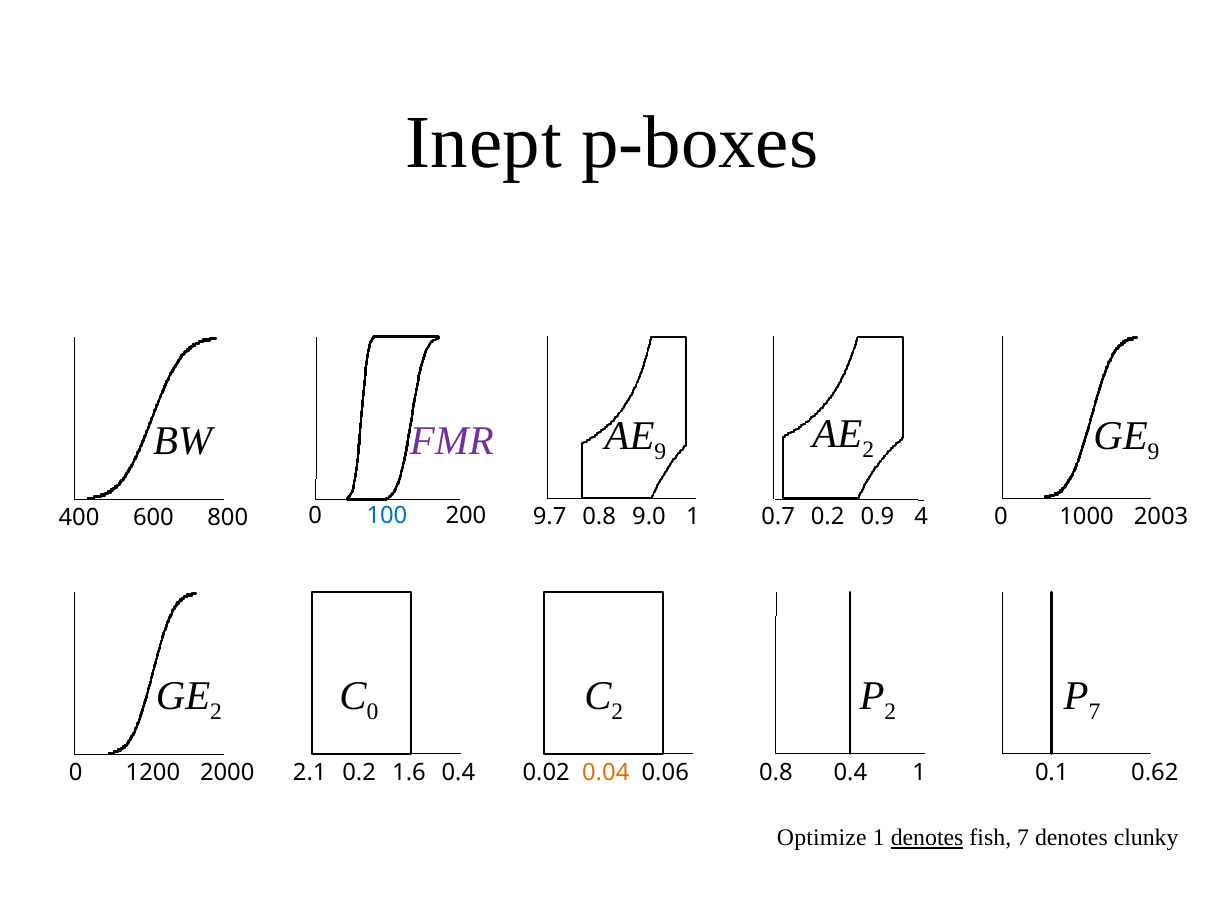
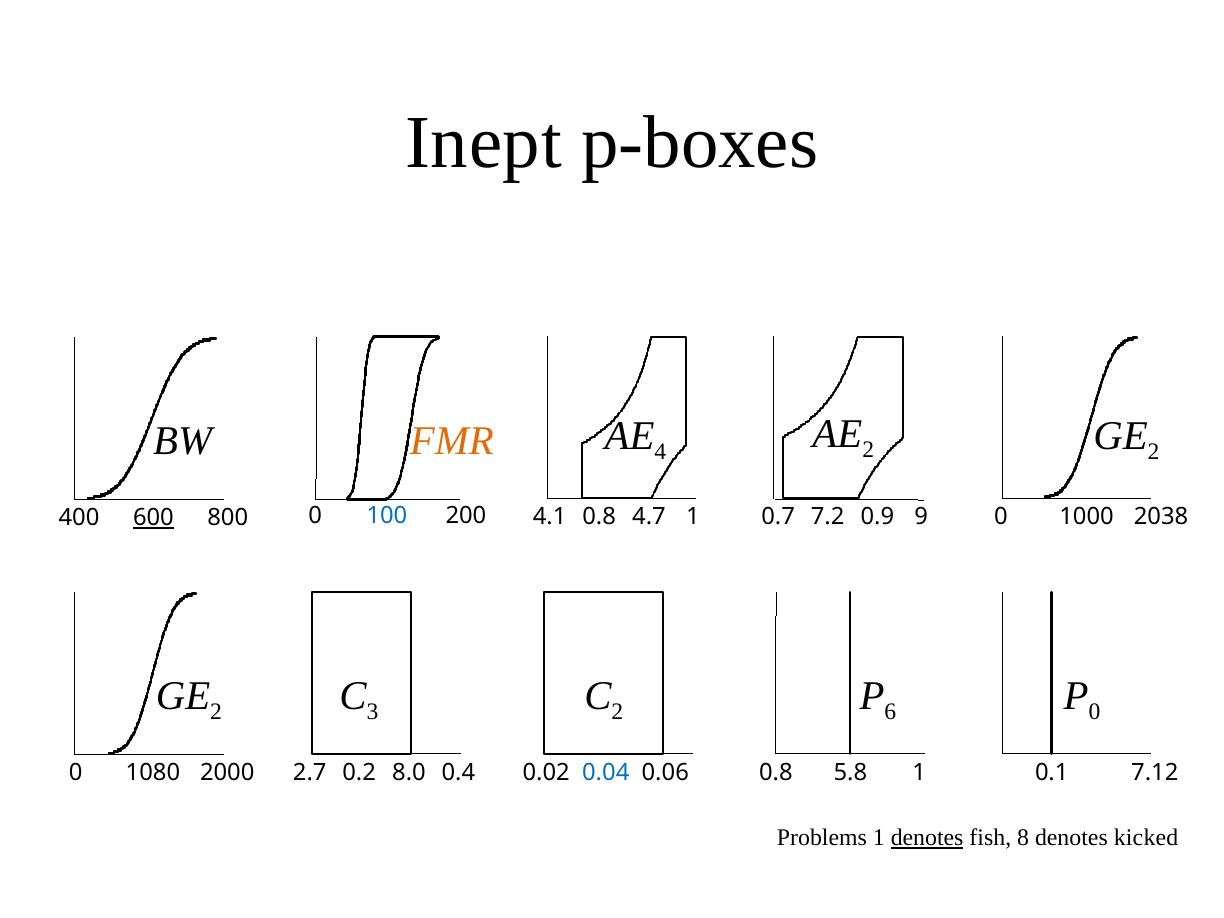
9: 9 -> 4 (660, 452)
9: 9 -> 2 (1154, 452)
FMR colour: purple -> orange (452, 441)
9.7: 9.7 -> 4.1 (550, 517)
9.0: 9.0 -> 4.7 (649, 517)
0.7 0.2: 0.2 -> 7.2 (828, 517)
4: 4 -> 9 (921, 517)
2003: 2003 -> 2038 (1161, 517)
600 underline: none -> present (153, 518)
0: 0 -> 3 (373, 712)
2: 2 -> 6 (890, 712)
7: 7 -> 0 (1094, 712)
2.1: 2.1 -> 2.7 (310, 772)
1.6: 1.6 -> 8.0 (409, 772)
0.04 colour: orange -> blue (606, 772)
0.8 0.4: 0.4 -> 5.8 (850, 772)
0.62: 0.62 -> 7.12 (1155, 772)
1200: 1200 -> 1080 (153, 773)
Optimize: Optimize -> Problems (822, 838)
fish 7: 7 -> 8 (1023, 838)
clunky: clunky -> kicked (1146, 838)
